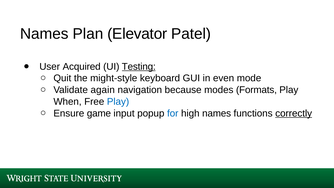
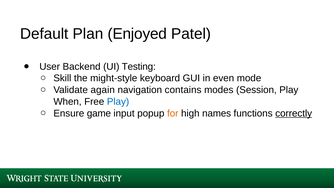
Names: Names -> Default (44, 34)
Elevator: Elevator -> Enjoyed (137, 34)
Acquired: Acquired -> Backend (82, 66)
Testing underline: present -> none (139, 66)
Quit: Quit -> Skill (62, 78)
because: because -> contains (183, 90)
Formats: Formats -> Session (256, 90)
for colour: blue -> orange (173, 113)
